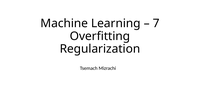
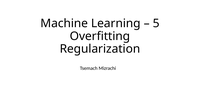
7: 7 -> 5 (156, 23)
